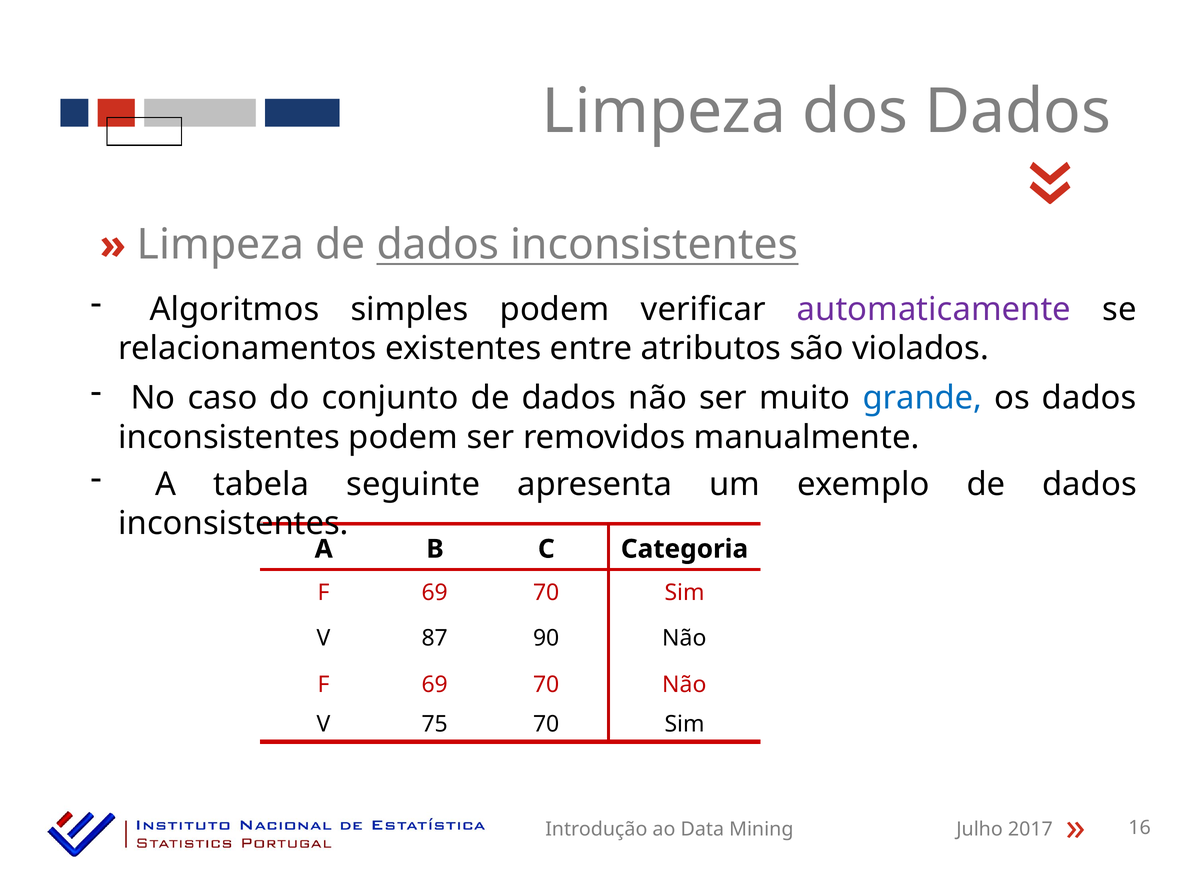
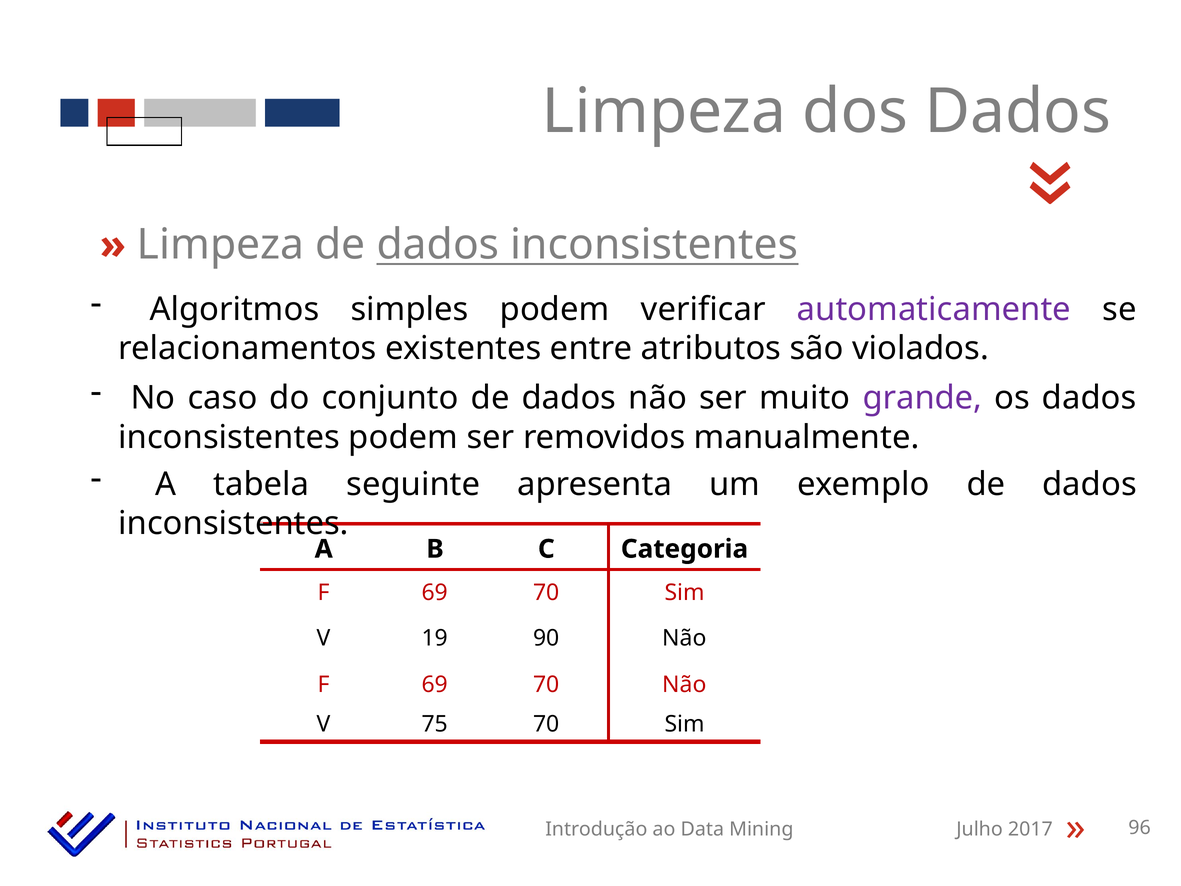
grande colour: blue -> purple (922, 398)
87: 87 -> 19 (435, 638)
16: 16 -> 96 (1140, 827)
